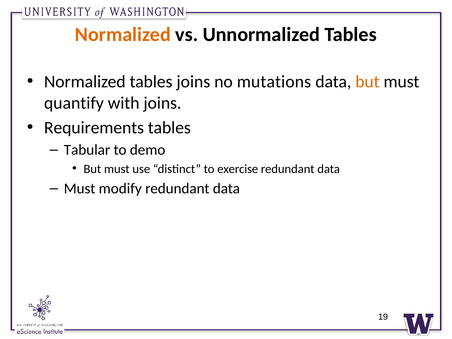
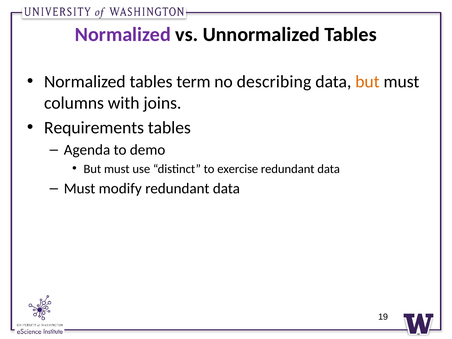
Normalized colour: orange -> purple (123, 35)
tables joins: joins -> term (193, 82)
mutations: mutations -> describing (274, 82)
quantify: quantify -> columns (74, 103)
Tabular: Tabular -> Agenda (87, 150)
